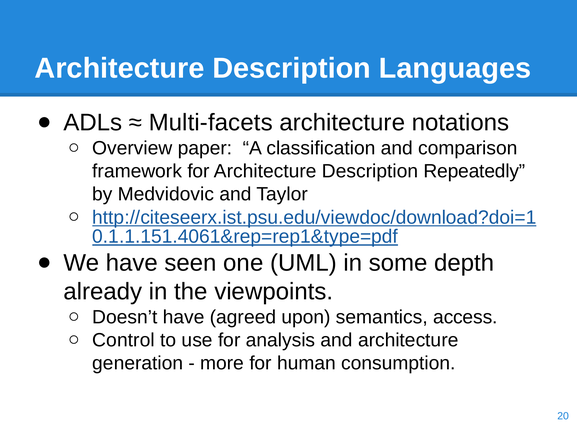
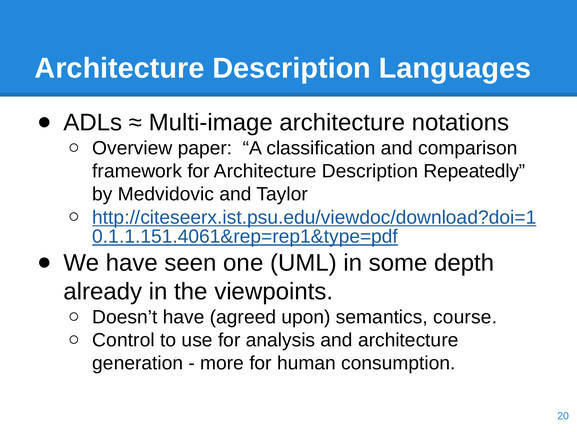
Multi-facets: Multi-facets -> Multi-image (211, 123)
access: access -> course (465, 318)
